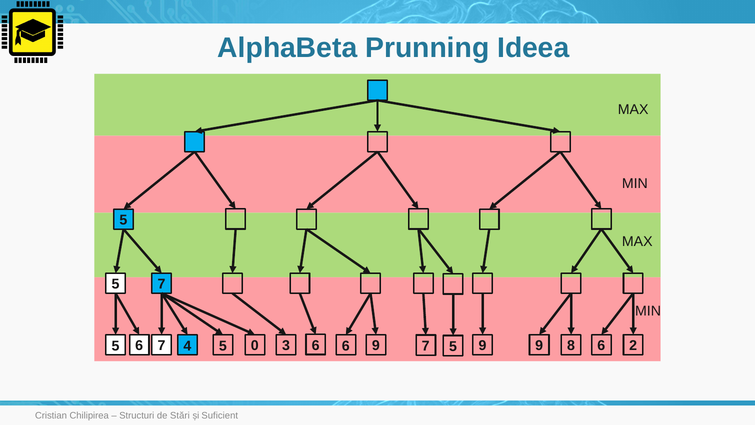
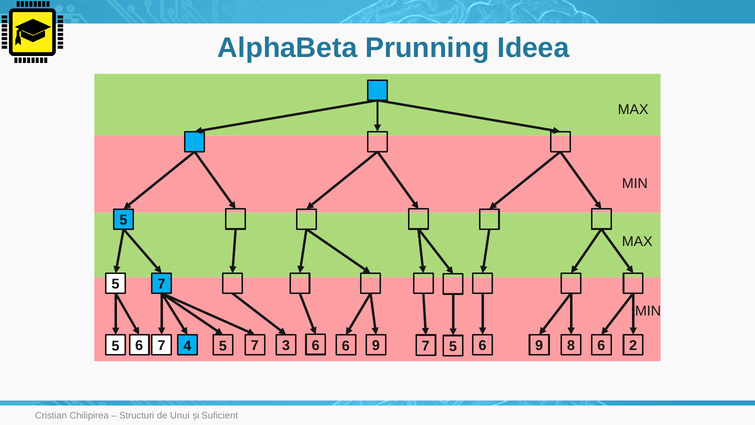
3 9: 9 -> 6 (483, 345)
4 0: 0 -> 7 (255, 345)
Stări: Stări -> Unui (180, 416)
